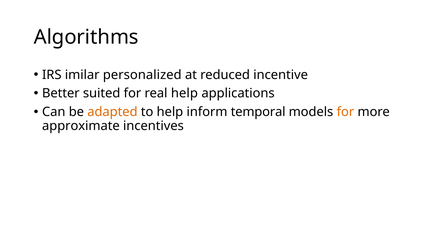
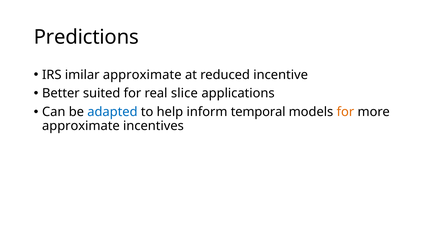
Algorithms: Algorithms -> Predictions (86, 37)
imilar personalized: personalized -> approximate (142, 75)
real help: help -> slice (184, 93)
adapted colour: orange -> blue (112, 112)
